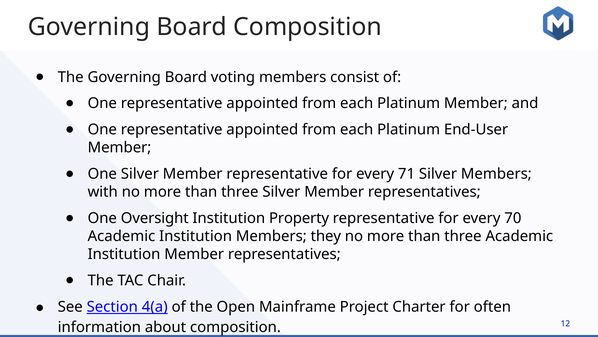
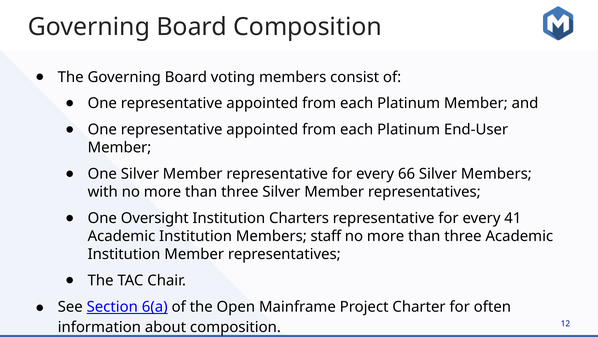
71: 71 -> 66 (407, 174)
Property: Property -> Charters (299, 218)
70: 70 -> 41 (513, 218)
they: they -> staff (326, 236)
4(a: 4(a -> 6(a (155, 306)
